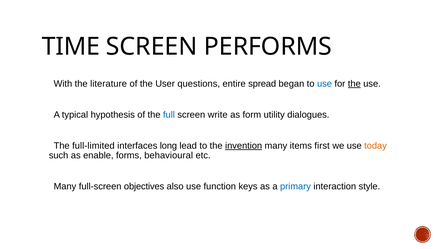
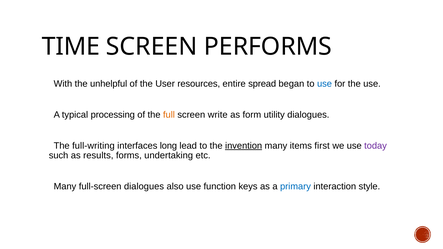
literature: literature -> unhelpful (109, 84)
questions: questions -> resources (199, 84)
the underline: present -> none (354, 84)
hypothesis: hypothesis -> processing (113, 115)
full colour: blue -> orange (169, 115)
full-limited: full-limited -> full-writing (93, 146)
today colour: orange -> purple (376, 146)
enable: enable -> results (98, 156)
behavioural: behavioural -> undertaking (169, 156)
full-screen objectives: objectives -> dialogues (144, 187)
